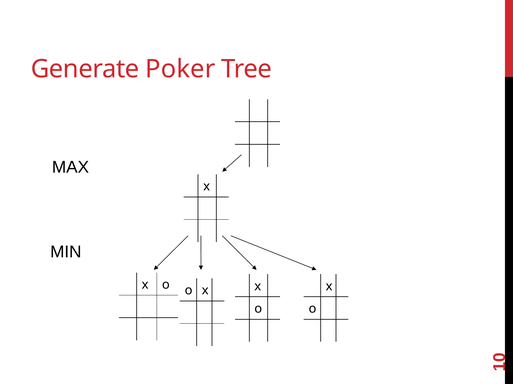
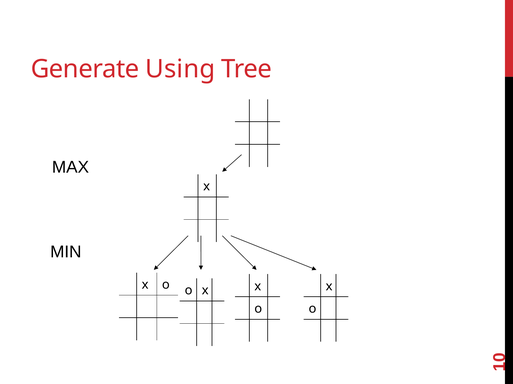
Poker: Poker -> Using (180, 69)
